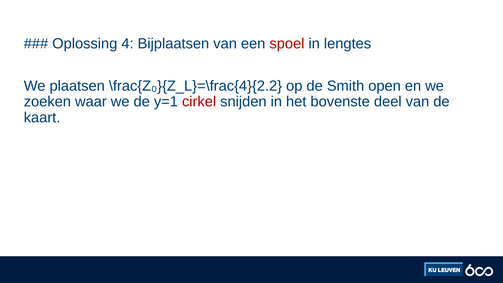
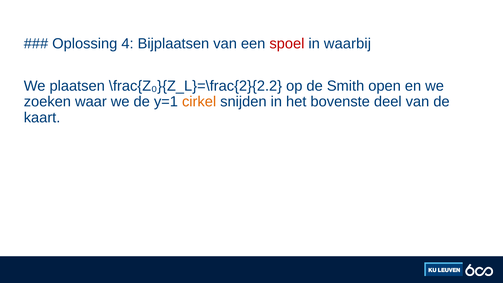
lengtes: lengtes -> waarbij (347, 44)
\frac{Z₀}{Z_L}=\frac{4}{2.2: \frac{Z₀}{Z_L}=\frac{4}{2.2 -> \frac{Z₀}{Z_L}=\frac{2}{2.2 (195, 86)
cirkel colour: red -> orange (199, 102)
